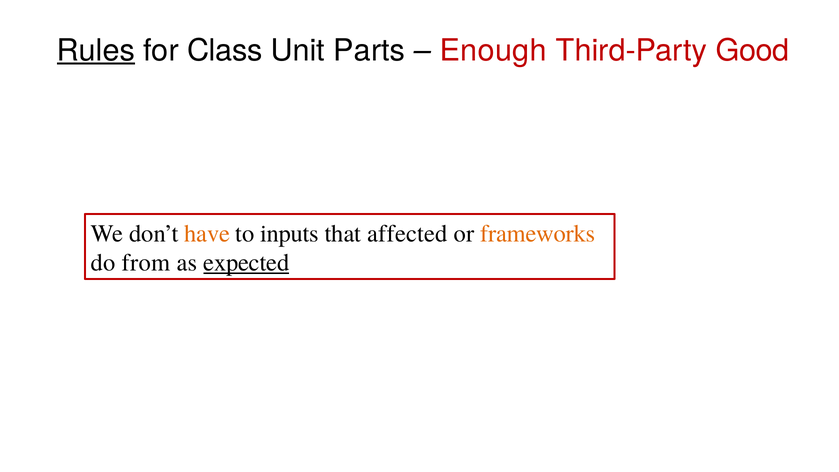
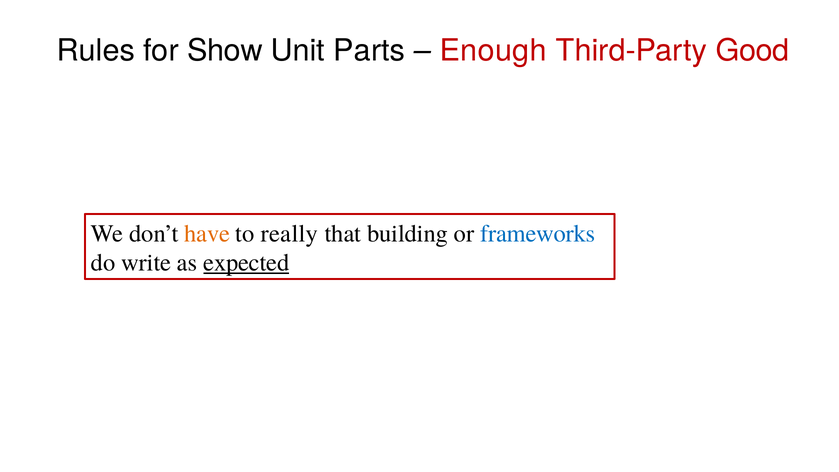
Rules underline: present -> none (96, 50)
Class: Class -> Show (225, 50)
inputs: inputs -> really (289, 233)
affected: affected -> building (408, 233)
frameworks colour: orange -> blue (538, 233)
from: from -> write (146, 263)
